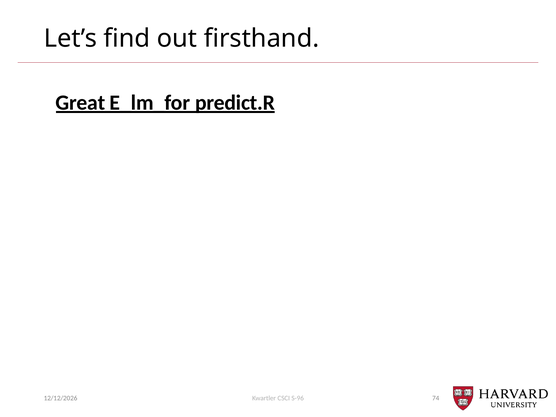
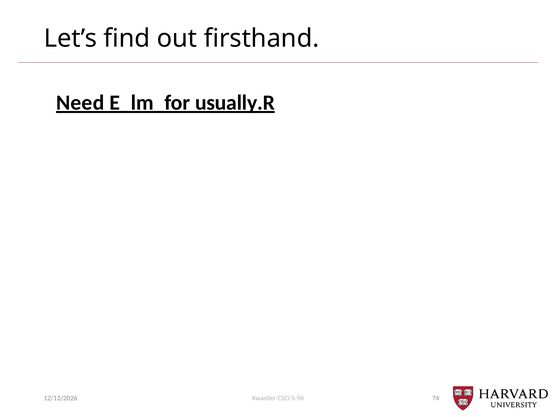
Great: Great -> Need (80, 103)
predict.R: predict.R -> usually.R (235, 103)
